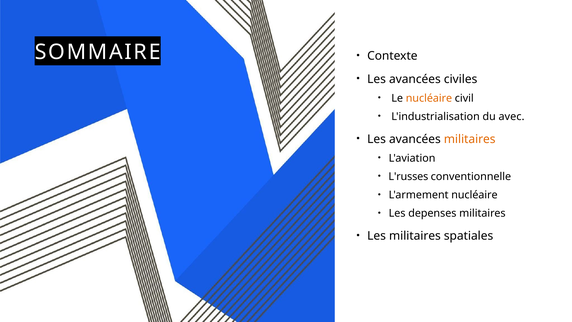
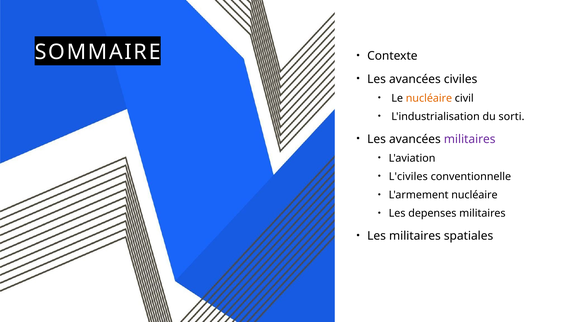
avec: avec -> sorti (512, 116)
militaires colour: orange -> purple (470, 139)
L'russes: L'russes -> L'civiles (408, 176)
